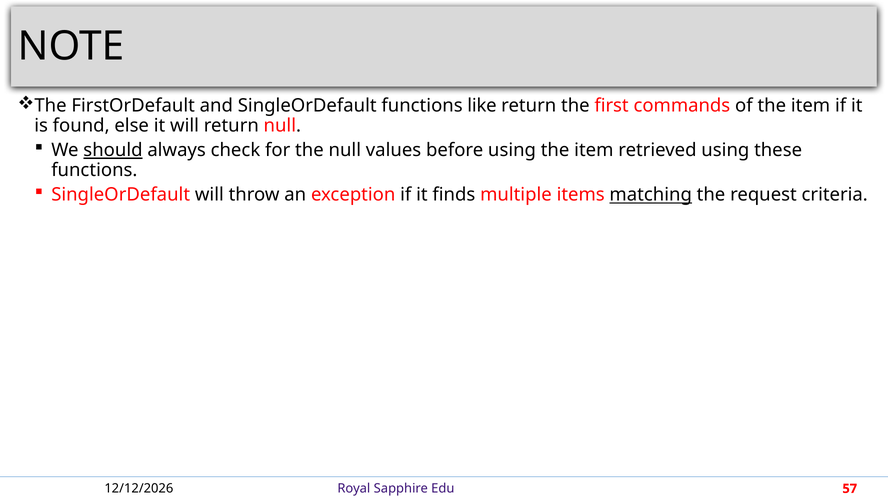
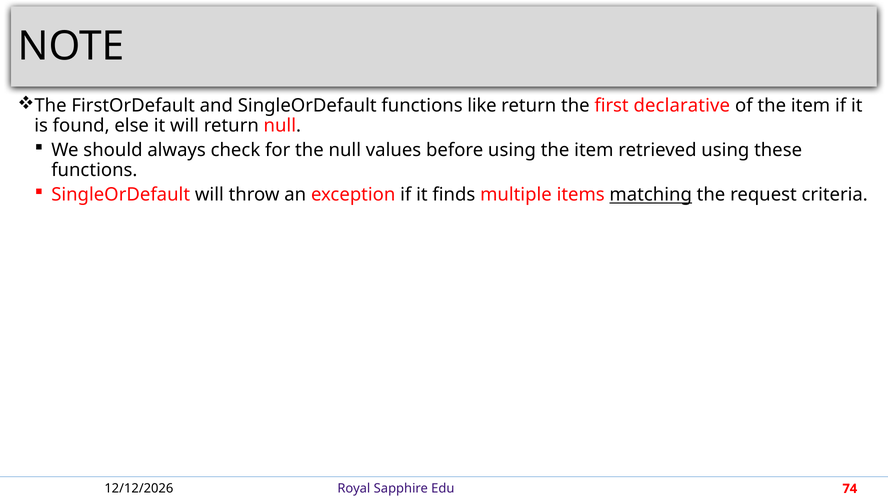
commands: commands -> declarative (682, 106)
should underline: present -> none (113, 150)
57: 57 -> 74 (850, 488)
